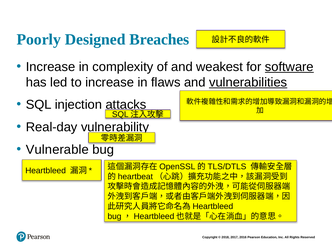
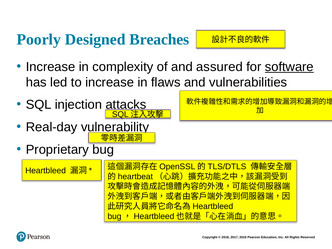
weakest: weakest -> assured (219, 67)
vulnerabilities underline: present -> none (248, 82)
Vulnerable: Vulnerable -> Proprietary (57, 150)
